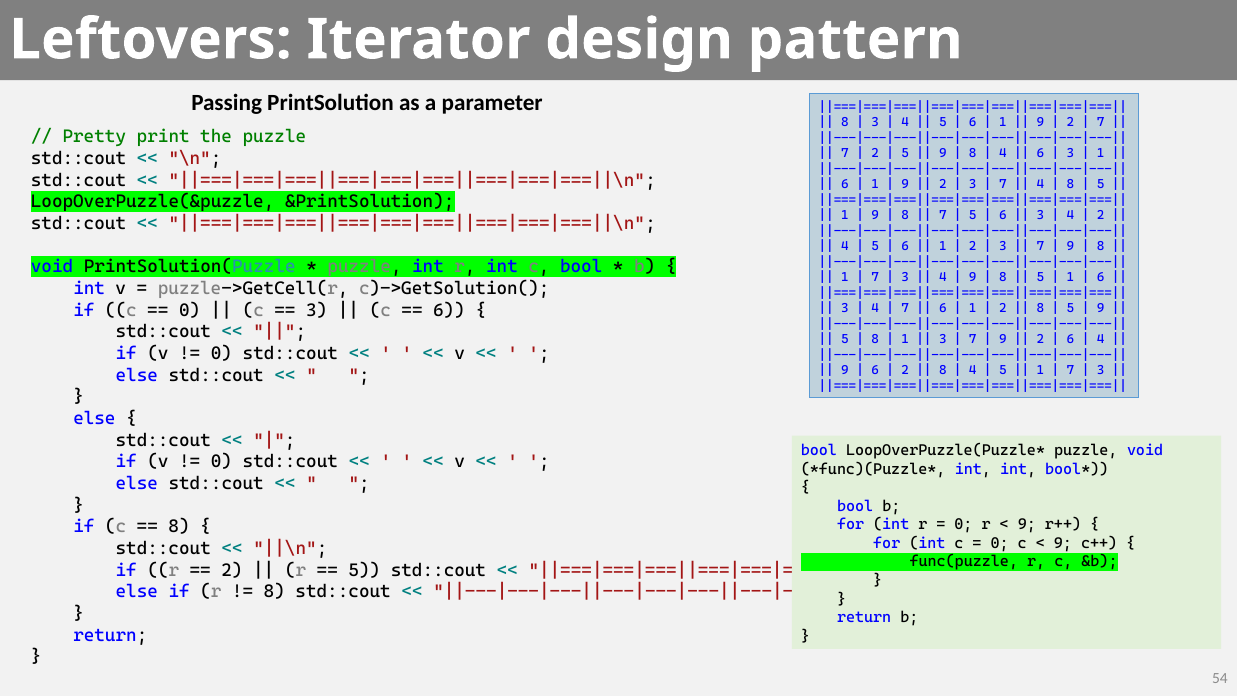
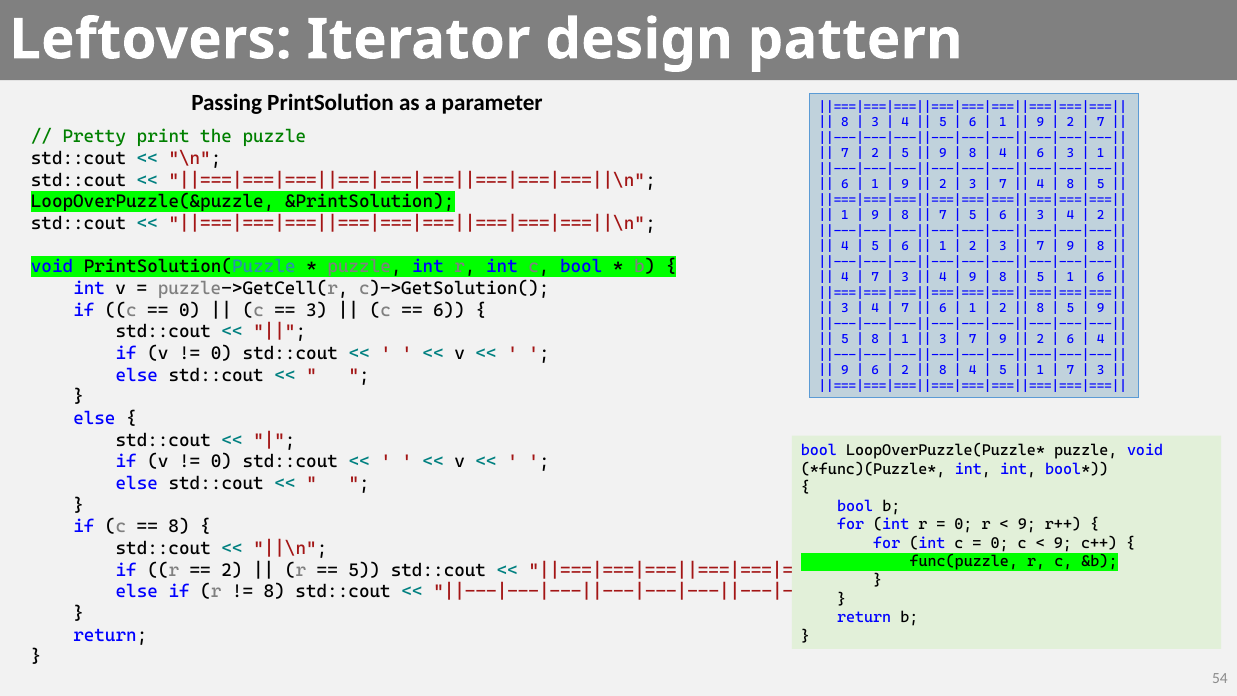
1: 1 -> 4 (845, 277)
